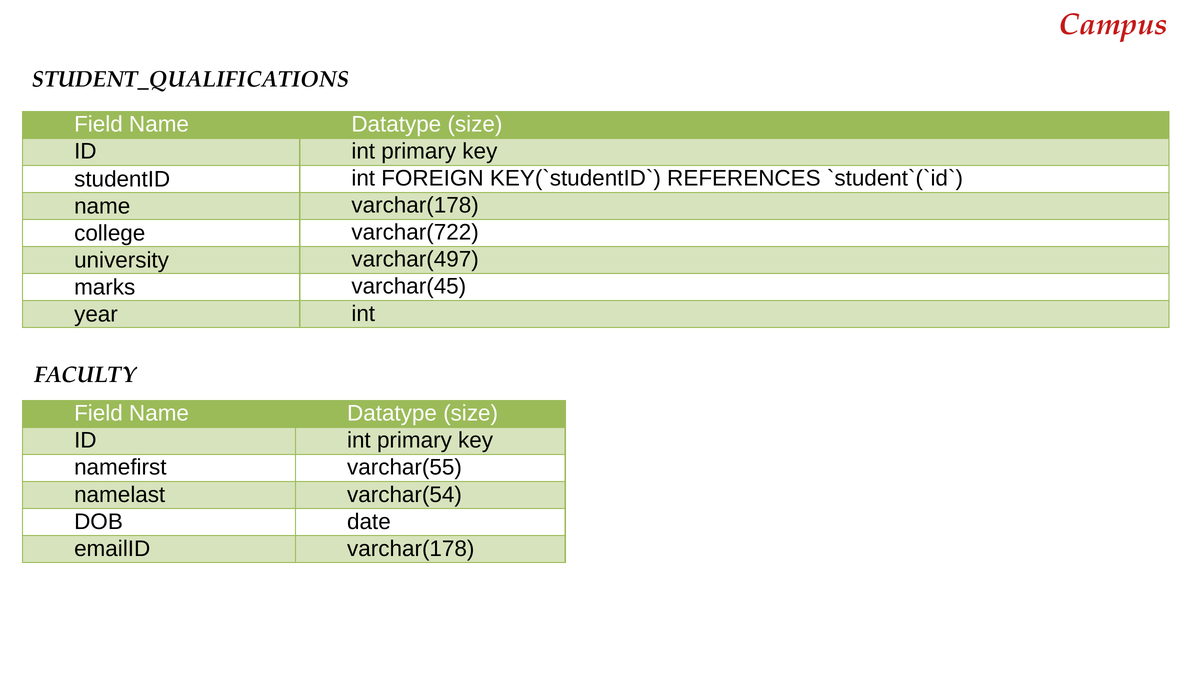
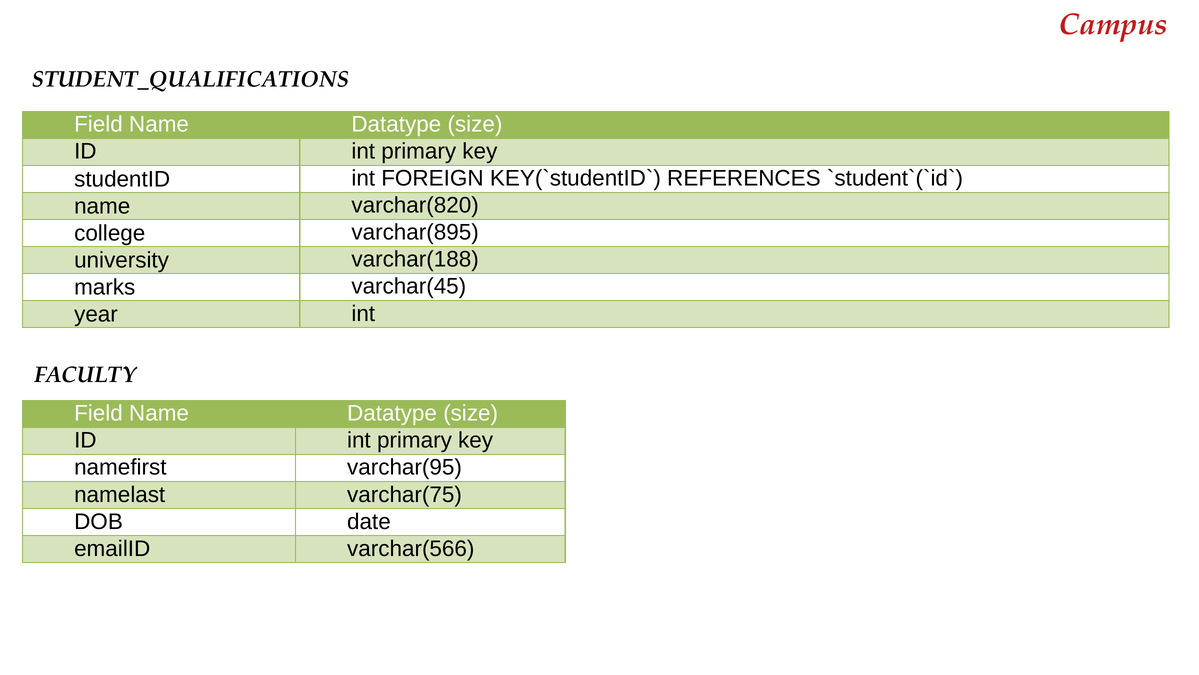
name varchar(178: varchar(178 -> varchar(820 (415, 205)
varchar(722: varchar(722 -> varchar(895 (415, 232)
varchar(497: varchar(497 -> varchar(188 (415, 259)
varchar(55: varchar(55 -> varchar(95 (404, 467)
varchar(54: varchar(54 -> varchar(75 (404, 494)
emailID varchar(178: varchar(178 -> varchar(566 (411, 548)
